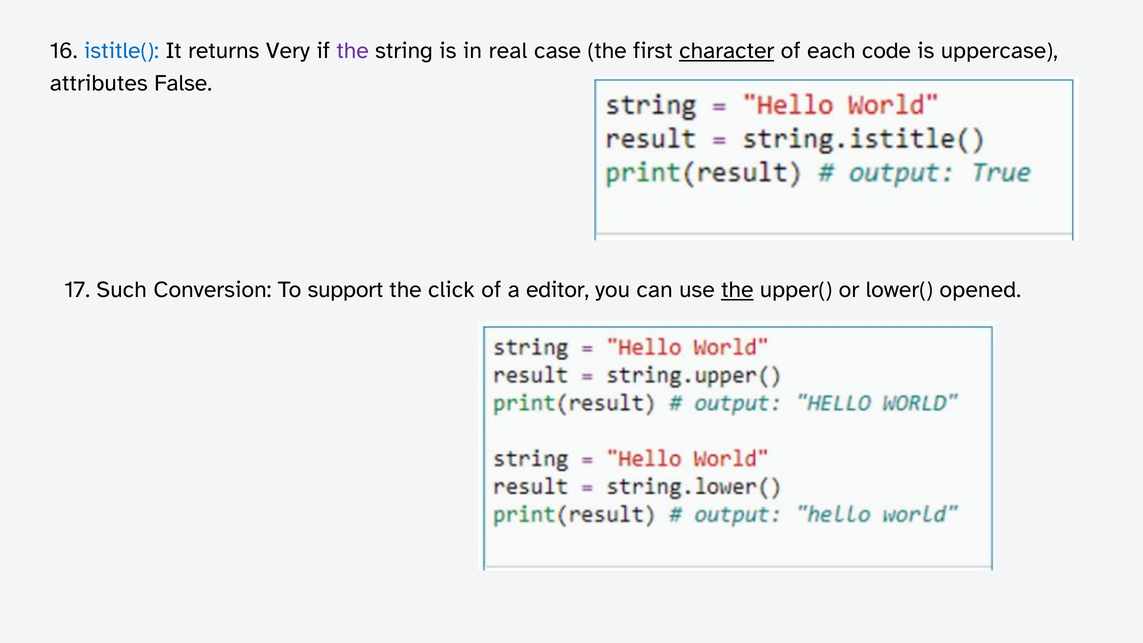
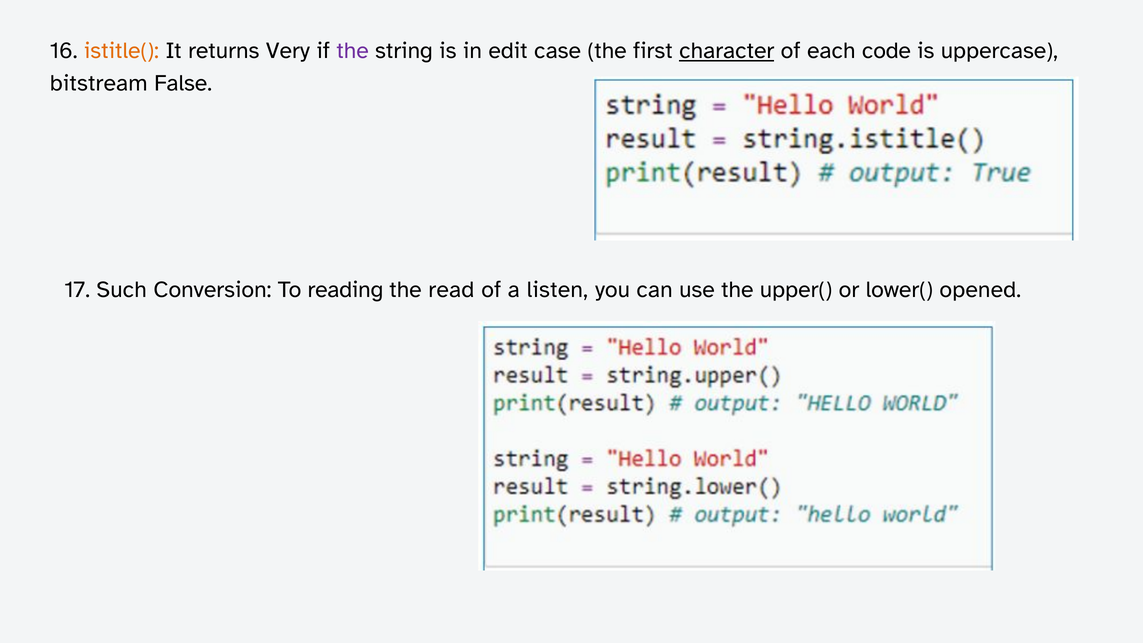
istitle( colour: blue -> orange (121, 51)
real: real -> edit (508, 51)
attributes: attributes -> bitstream (99, 83)
support: support -> reading (345, 290)
click: click -> read (451, 290)
editor: editor -> listen (557, 290)
the underline: present -> none (737, 290)
